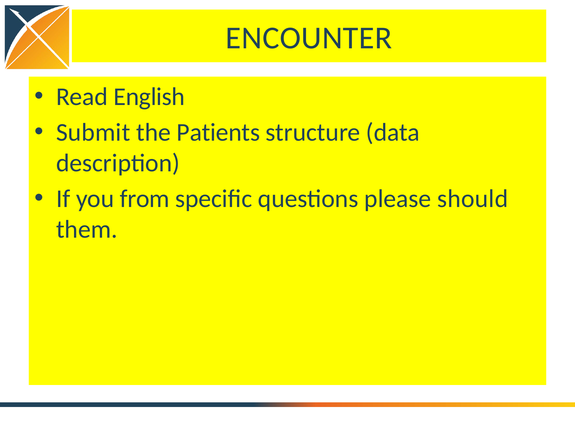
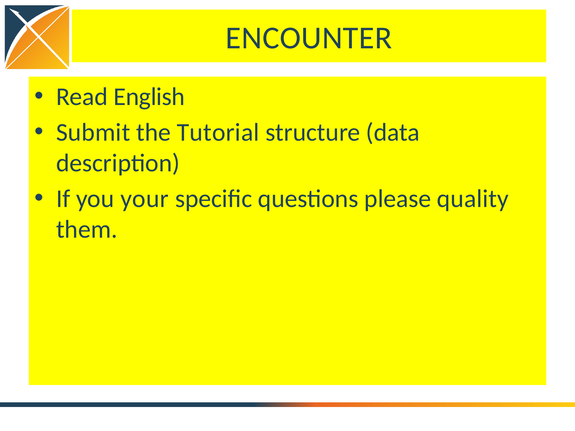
Patients: Patients -> Tutorial (218, 132)
from: from -> your (145, 199)
should: should -> quality (473, 199)
